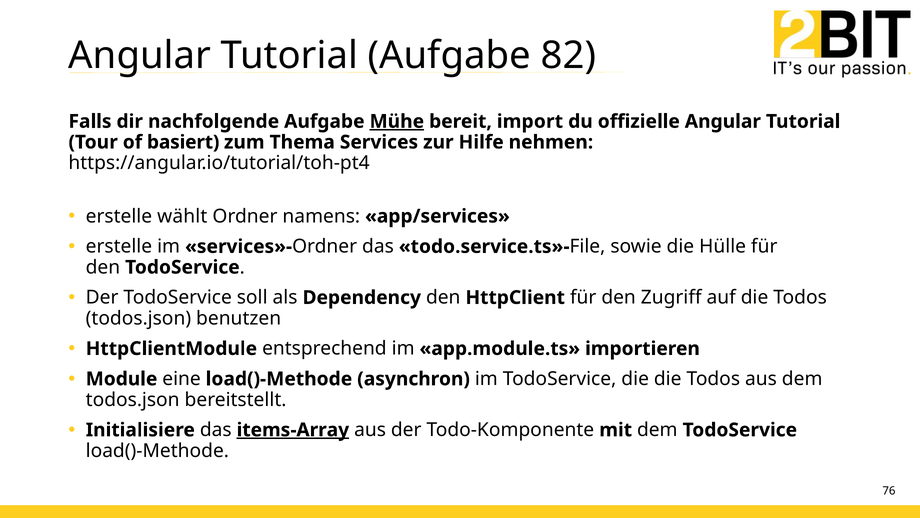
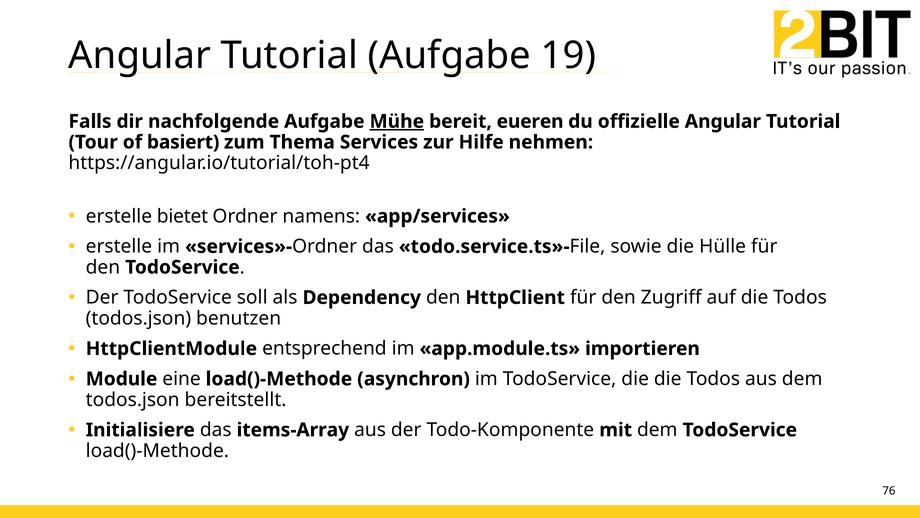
82: 82 -> 19 (568, 55)
import: import -> eueren (530, 121)
wählt: wählt -> bietet (182, 216)
items-Array underline: present -> none (293, 430)
